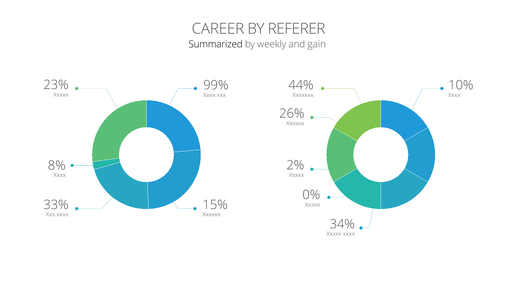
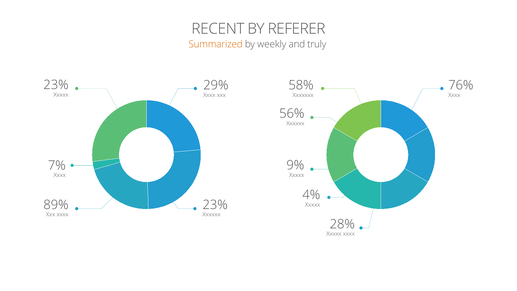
CAREER: CAREER -> RECENT (218, 29)
Summarized colour: black -> orange (216, 44)
gain: gain -> truly (317, 44)
99%: 99% -> 29% (216, 85)
44%: 44% -> 58% (301, 85)
10%: 10% -> 76% (461, 85)
26%: 26% -> 56% (292, 114)
2%: 2% -> 9% (295, 165)
8%: 8% -> 7% (57, 165)
0%: 0% -> 4% (311, 195)
33%: 33% -> 89% (56, 205)
15%: 15% -> 23% (215, 205)
34%: 34% -> 28% (342, 224)
